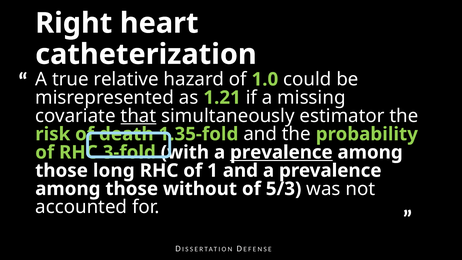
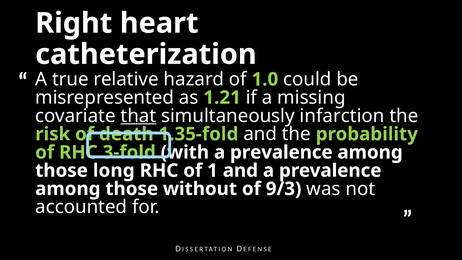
estimator: estimator -> infarction (342, 116)
prevalence underline: present -> none (281, 152)
5/3: 5/3 -> 9/3 (284, 189)
